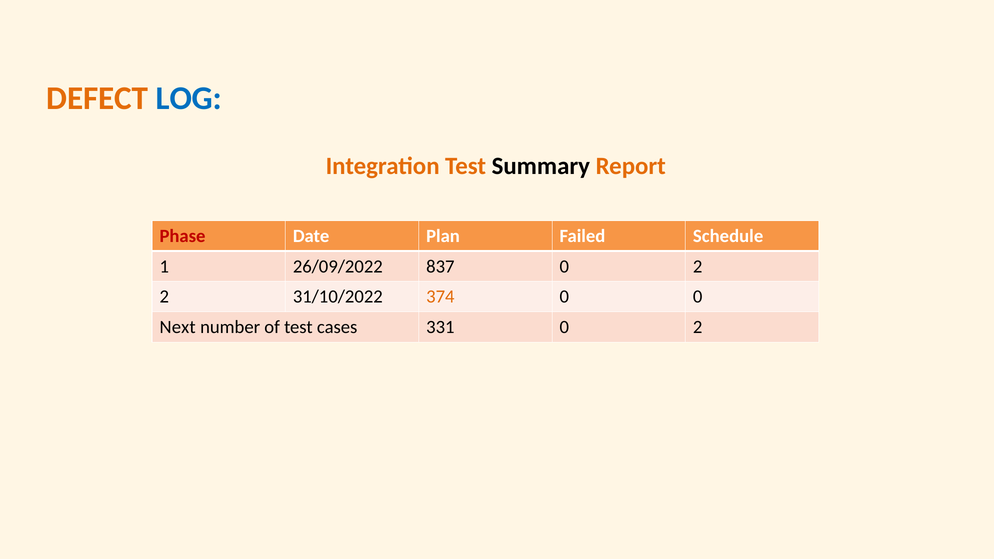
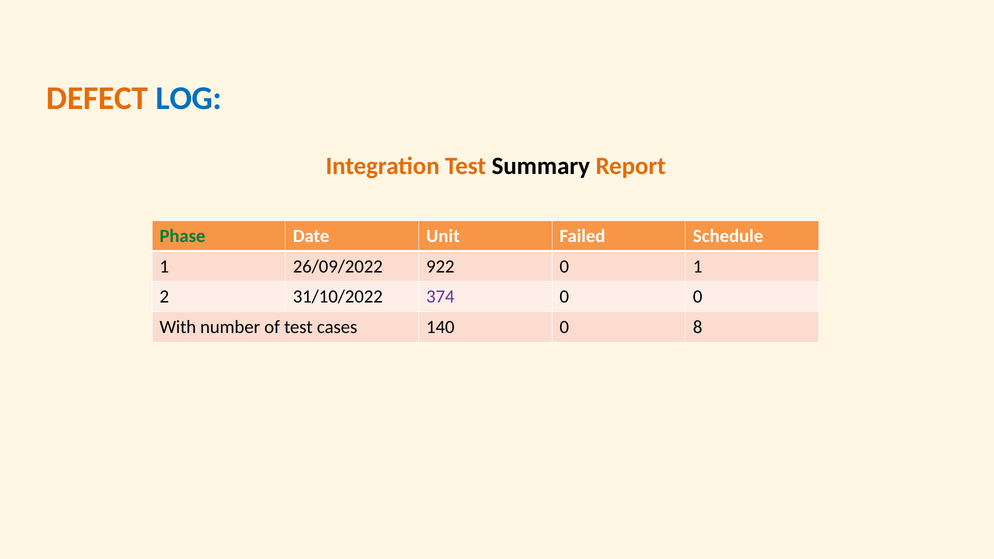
Phase colour: red -> green (182, 236)
Plan: Plan -> Unit (443, 236)
837: 837 -> 922 (440, 266)
2: 2 -> 1 (698, 266)
374 colour: orange -> purple (440, 297)
Next: Next -> With (178, 327)
331: 331 -> 140 (440, 327)
2: 2 -> 8 (698, 327)
